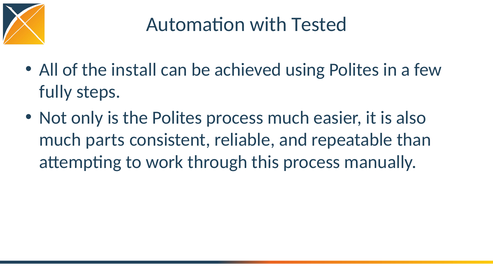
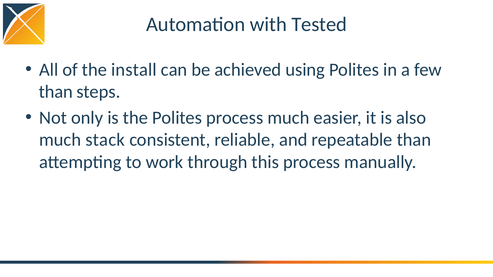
fully: fully -> than (56, 92)
parts: parts -> stack (105, 140)
